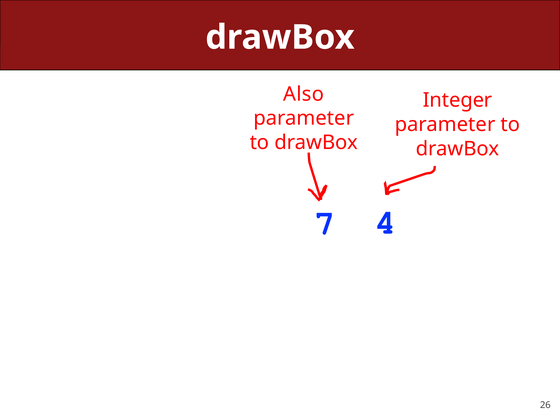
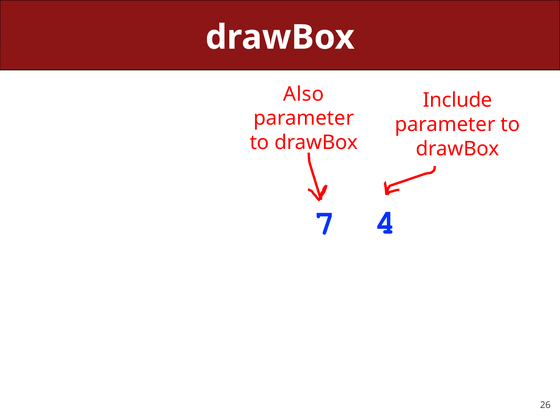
Integer: Integer -> Include (458, 100)
